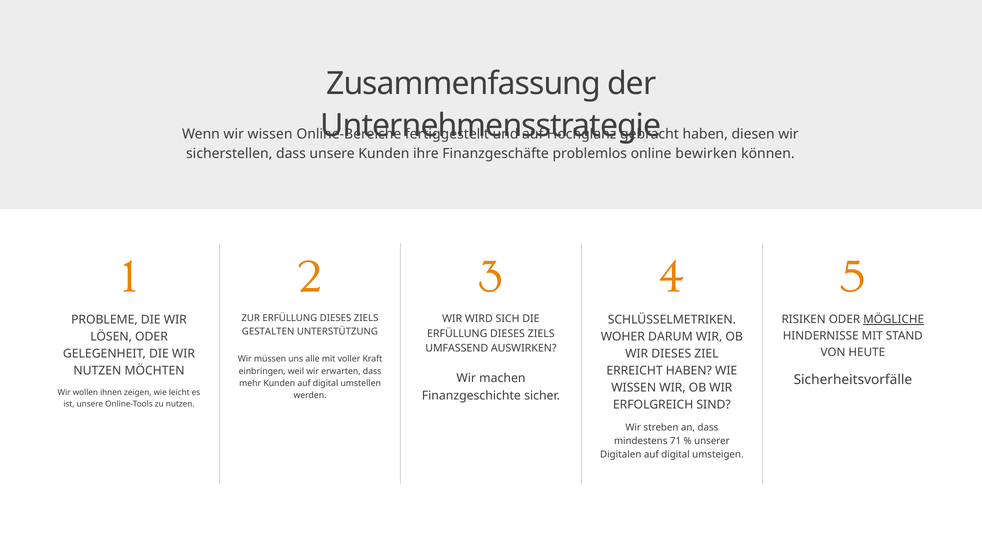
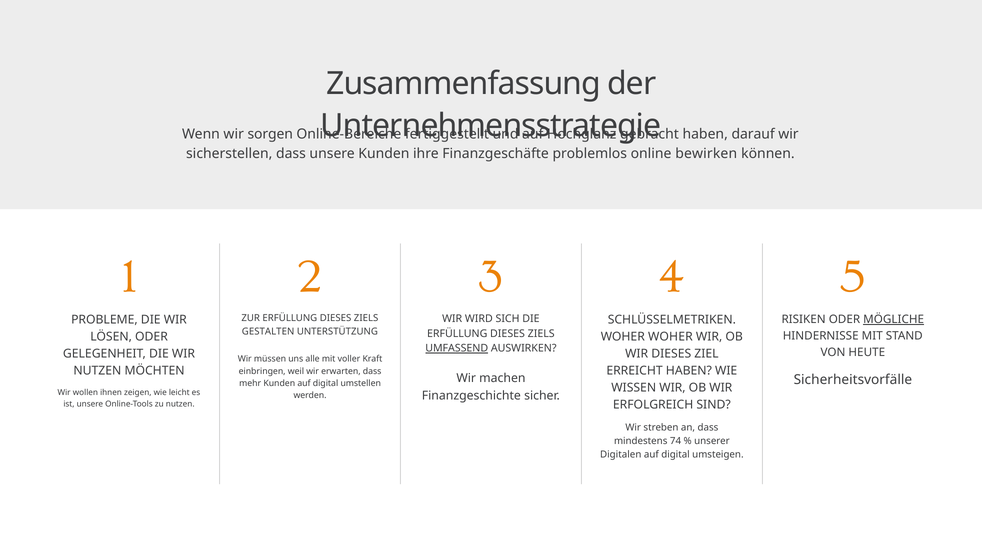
wir wissen: wissen -> sorgen (270, 134)
diesen: diesen -> darauf (753, 134)
WOHER DARUM: DARUM -> WOHER (670, 337)
UMFASSEND underline: none -> present (457, 349)
71: 71 -> 74 (676, 441)
